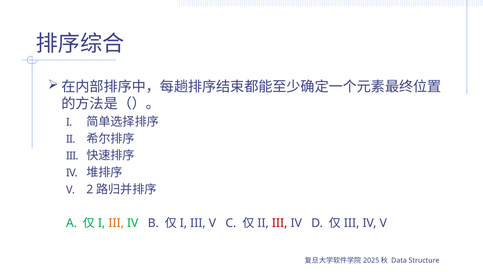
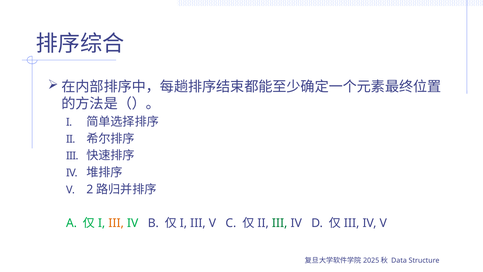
III colour: red -> green (280, 223)
